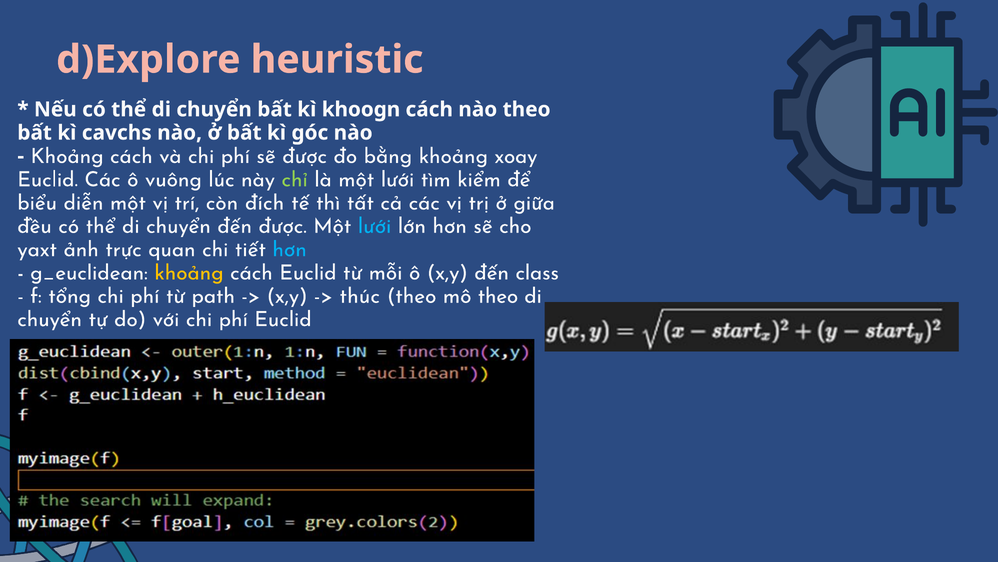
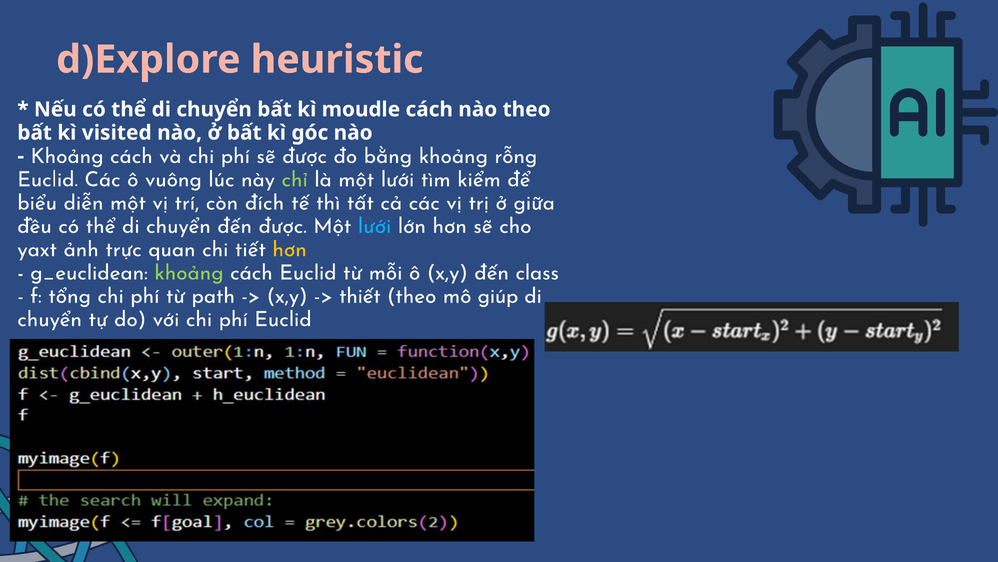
khoogn: khoogn -> moudle (361, 109)
cavchs: cavchs -> visited (117, 133)
xoay: xoay -> rỗng (516, 156)
hơn colour: light blue -> yellow (290, 249)
khoảng colour: yellow -> light green (189, 272)
thúc: thúc -> thiết (360, 296)
mô theo: theo -> giúp (498, 296)
